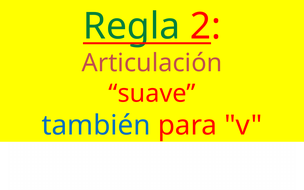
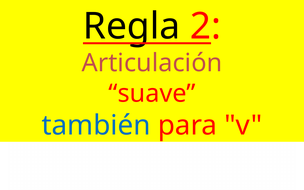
Regla colour: green -> black (132, 26)
